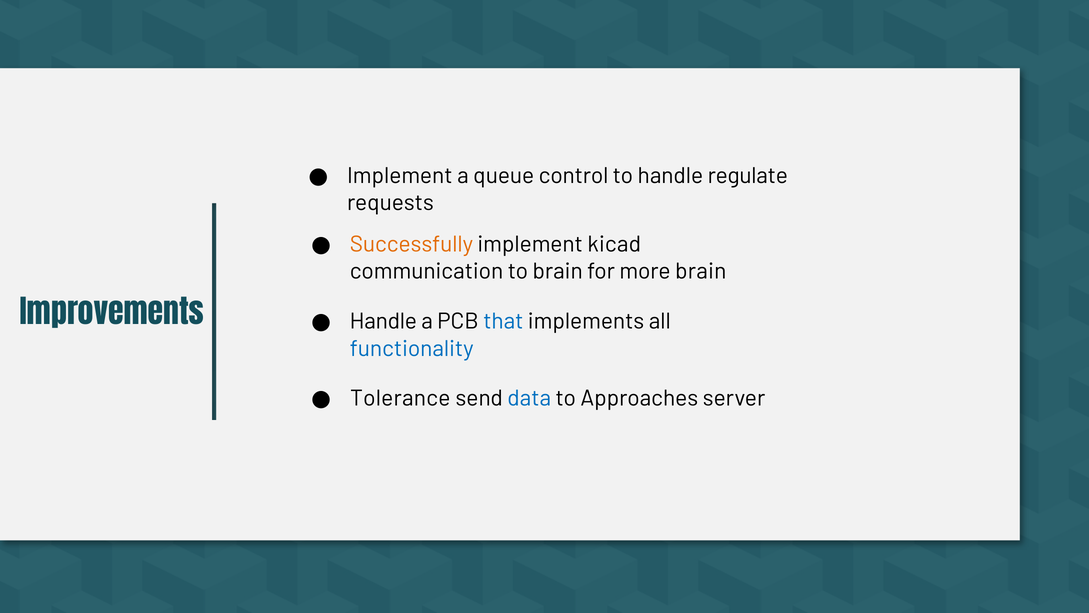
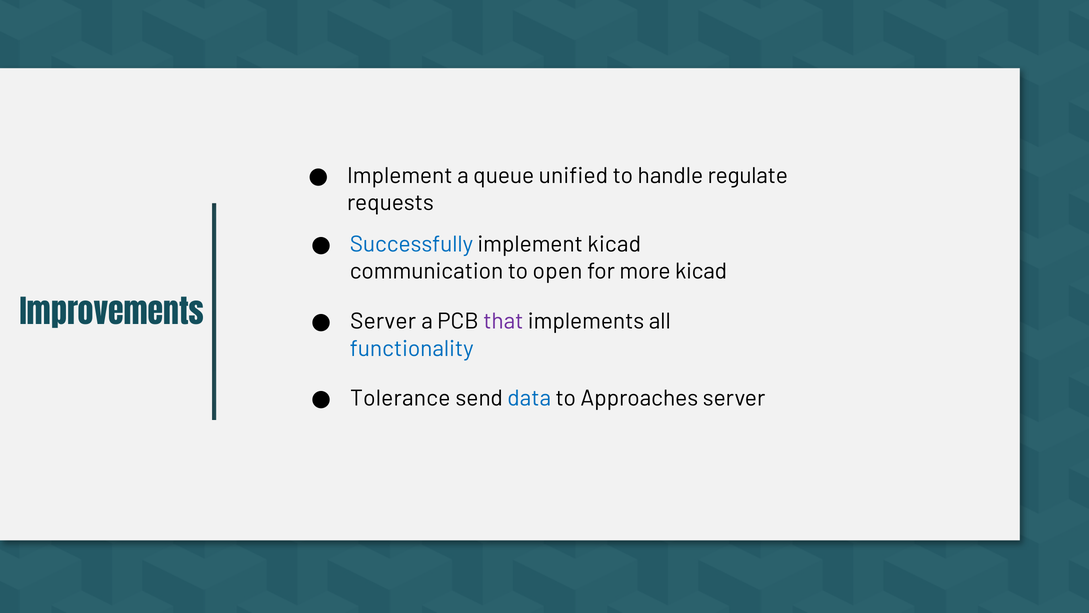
control: control -> unified (573, 176)
Successfully colour: orange -> blue (411, 244)
to brain: brain -> open (558, 271)
more brain: brain -> kicad (701, 271)
Handle: Handle -> Server (383, 321)
that colour: blue -> purple (503, 321)
